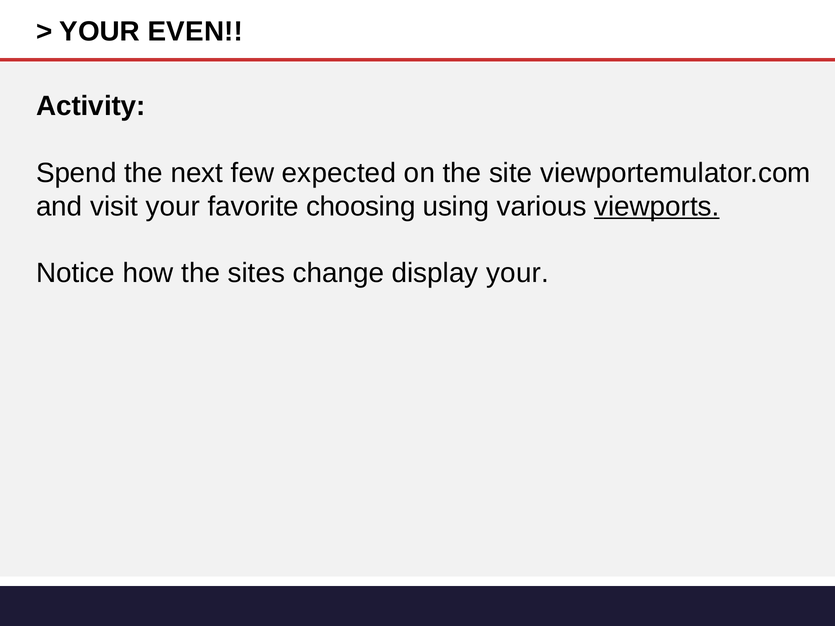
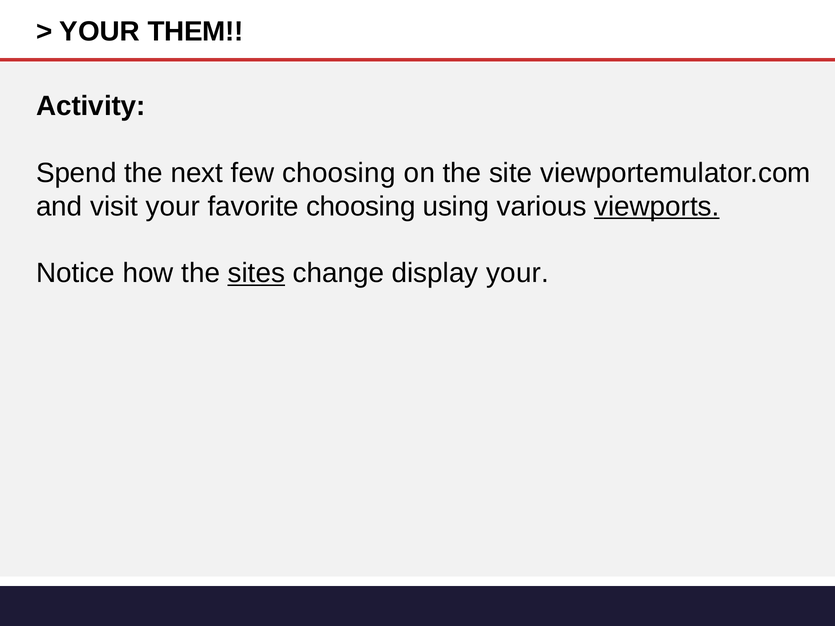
EVEN: EVEN -> THEM (196, 32)
few expected: expected -> choosing (339, 173)
sites underline: none -> present (256, 273)
